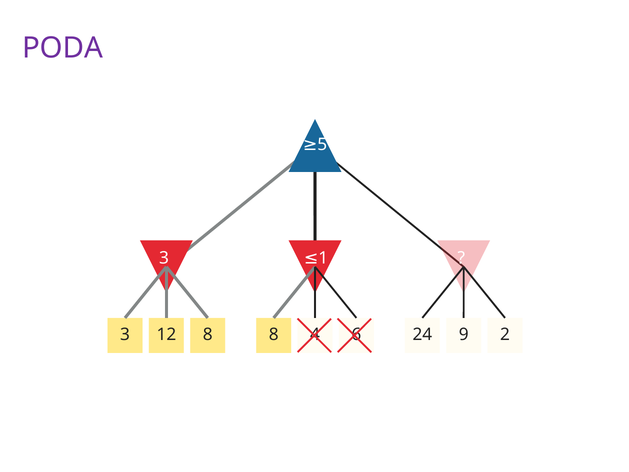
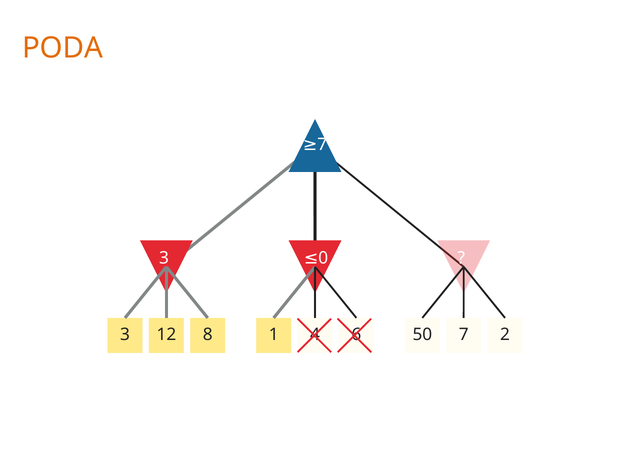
PODA colour: purple -> orange (62, 48)
5: 5 -> 7 (322, 145)
1: 1 -> 0 (323, 258)
8 8: 8 -> 1 (274, 335)
24: 24 -> 50 (422, 335)
9: 9 -> 7 (464, 335)
